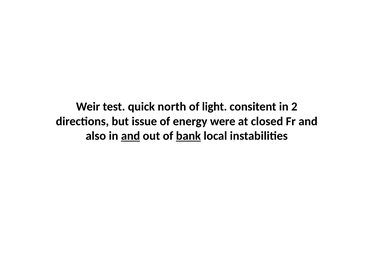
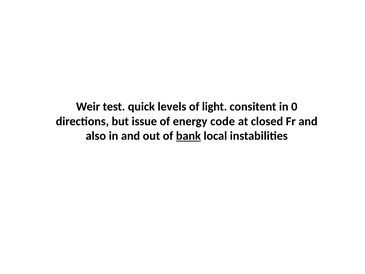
north: north -> levels (172, 107)
2: 2 -> 0 (294, 107)
were: were -> code (223, 121)
and underline: present -> none (131, 136)
